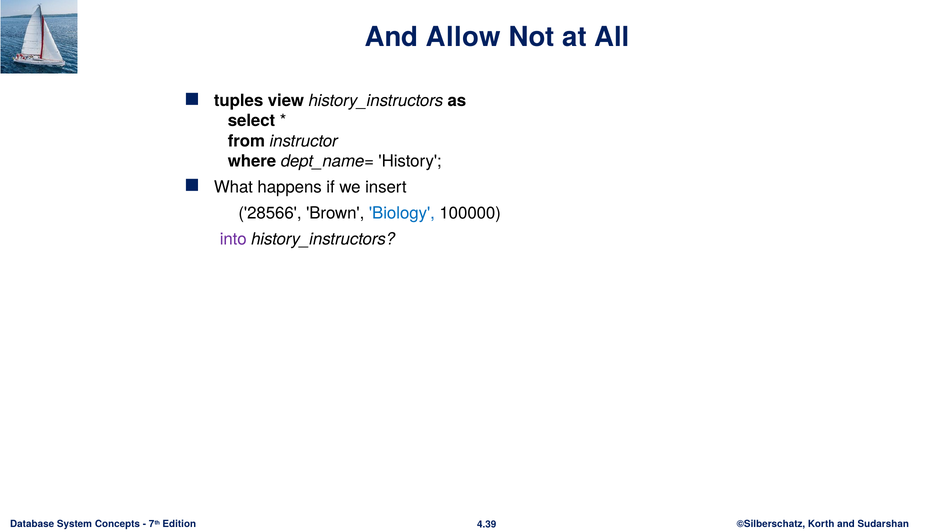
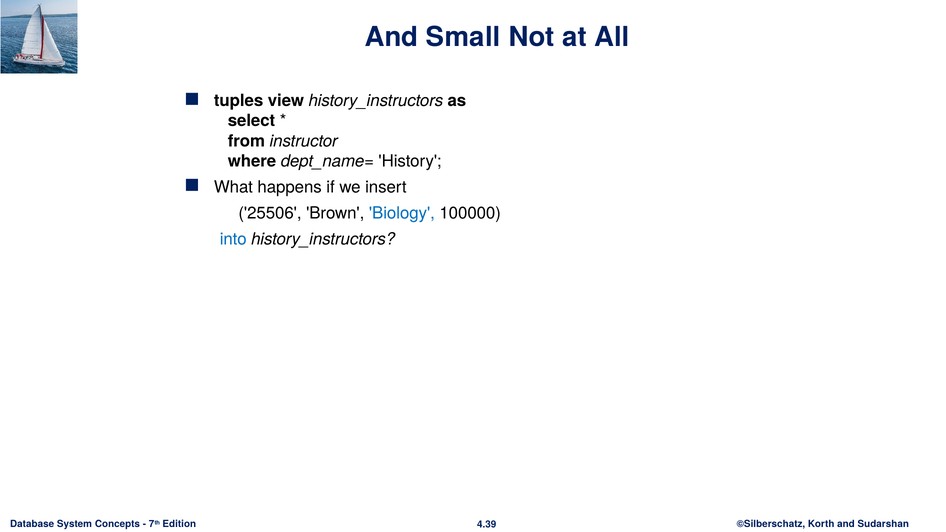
Allow: Allow -> Small (463, 37)
28566: 28566 -> 25506 (270, 213)
into colour: purple -> blue (233, 239)
